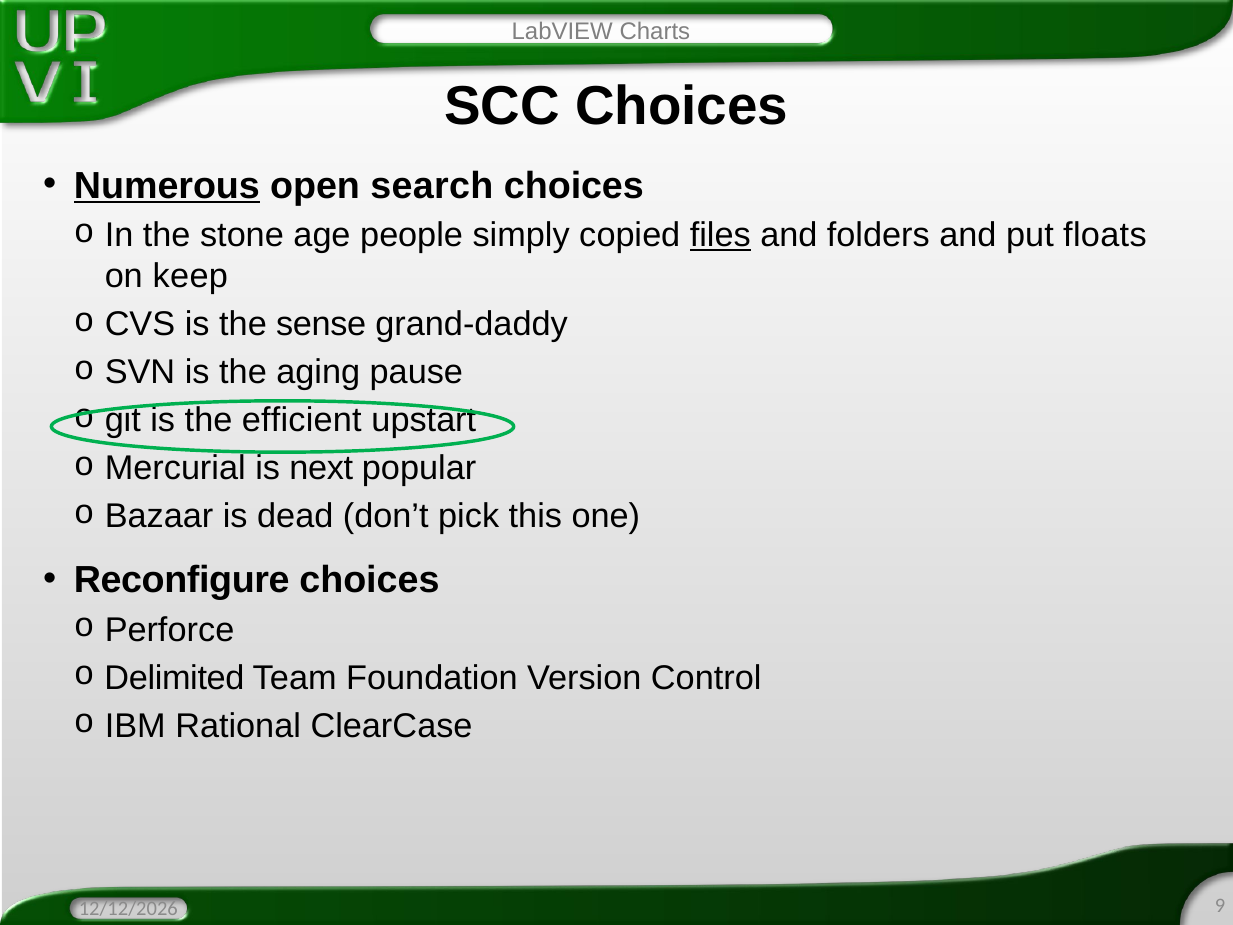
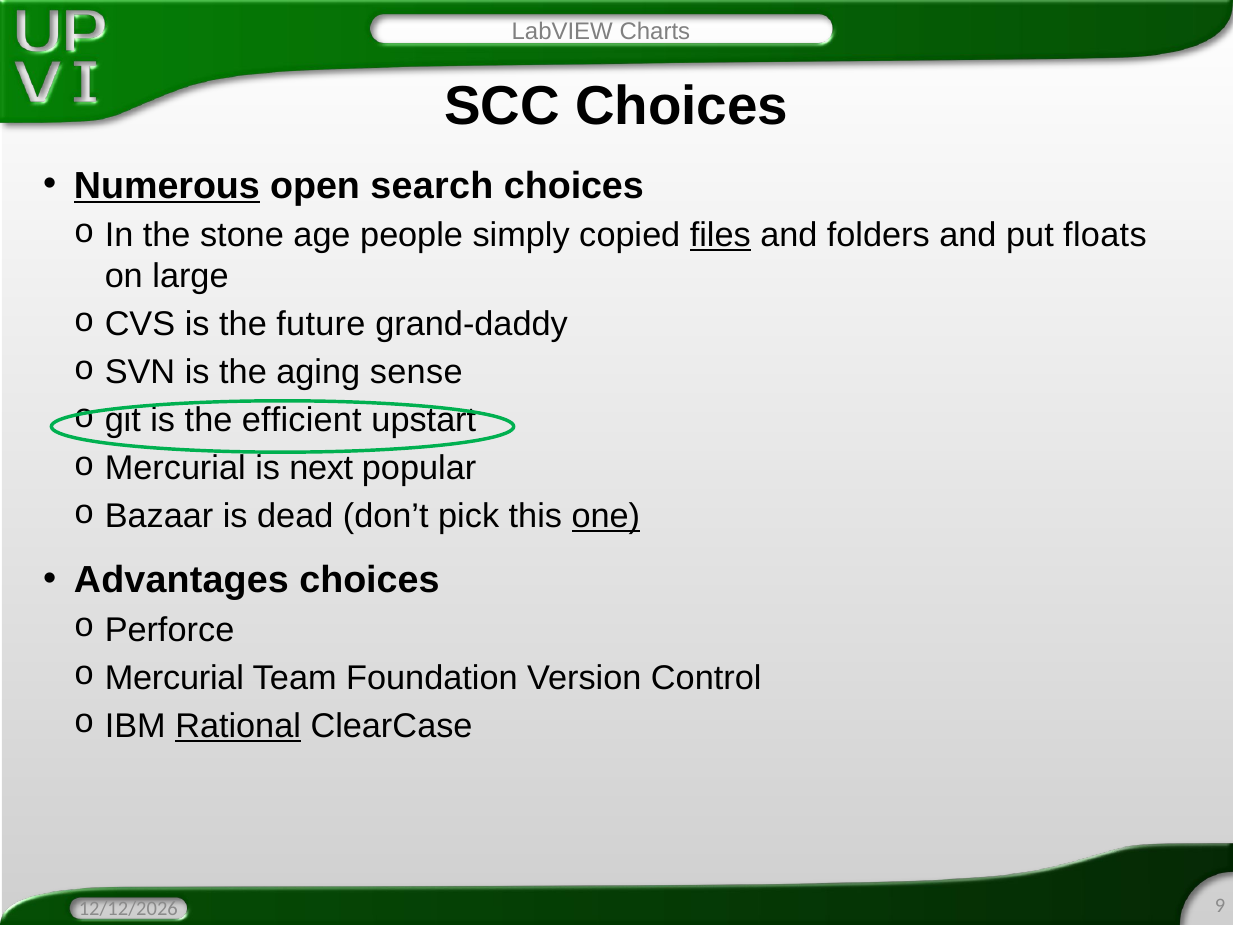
keep: keep -> large (190, 276)
sense: sense -> future (321, 324)
pause: pause -> sense (416, 372)
one underline: none -> present (606, 516)
Reconfigure: Reconfigure -> Advantages (181, 580)
Delimited: Delimited -> Mercurial (174, 678)
Rational underline: none -> present (238, 726)
